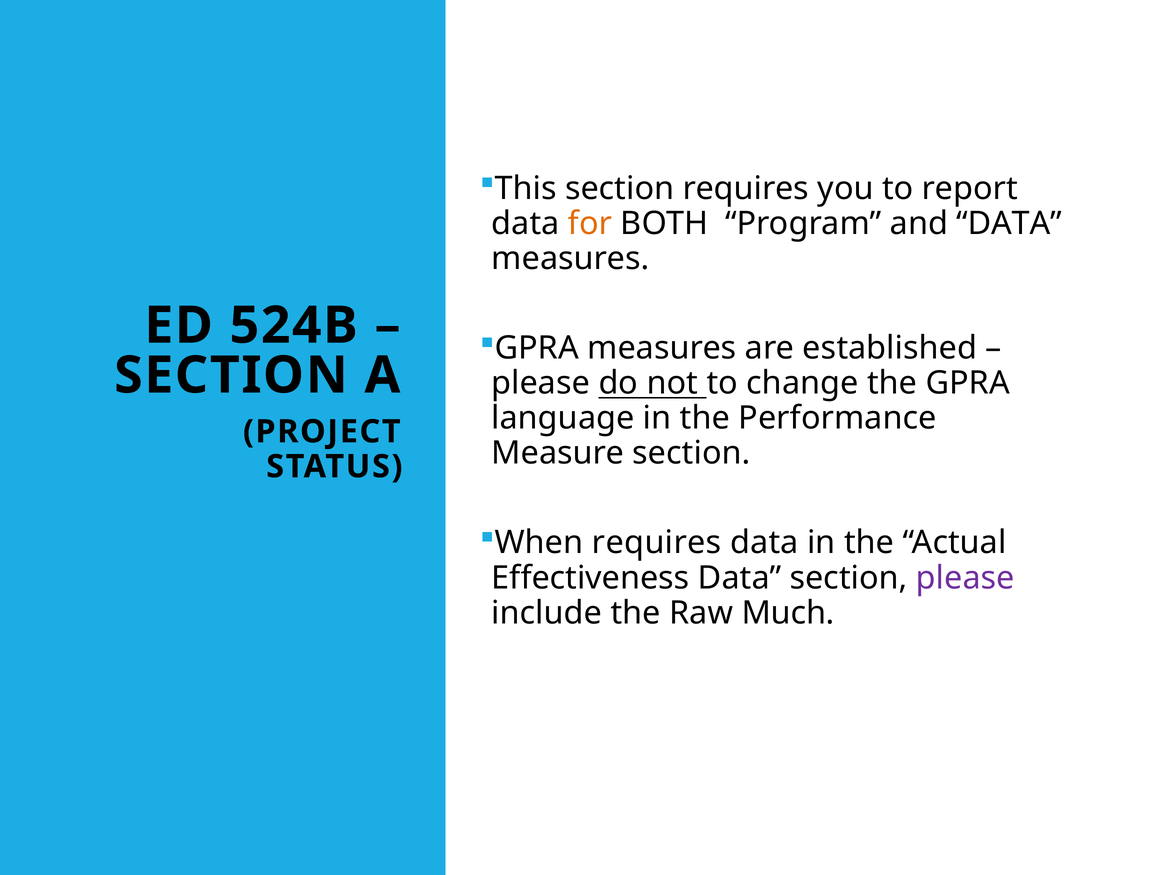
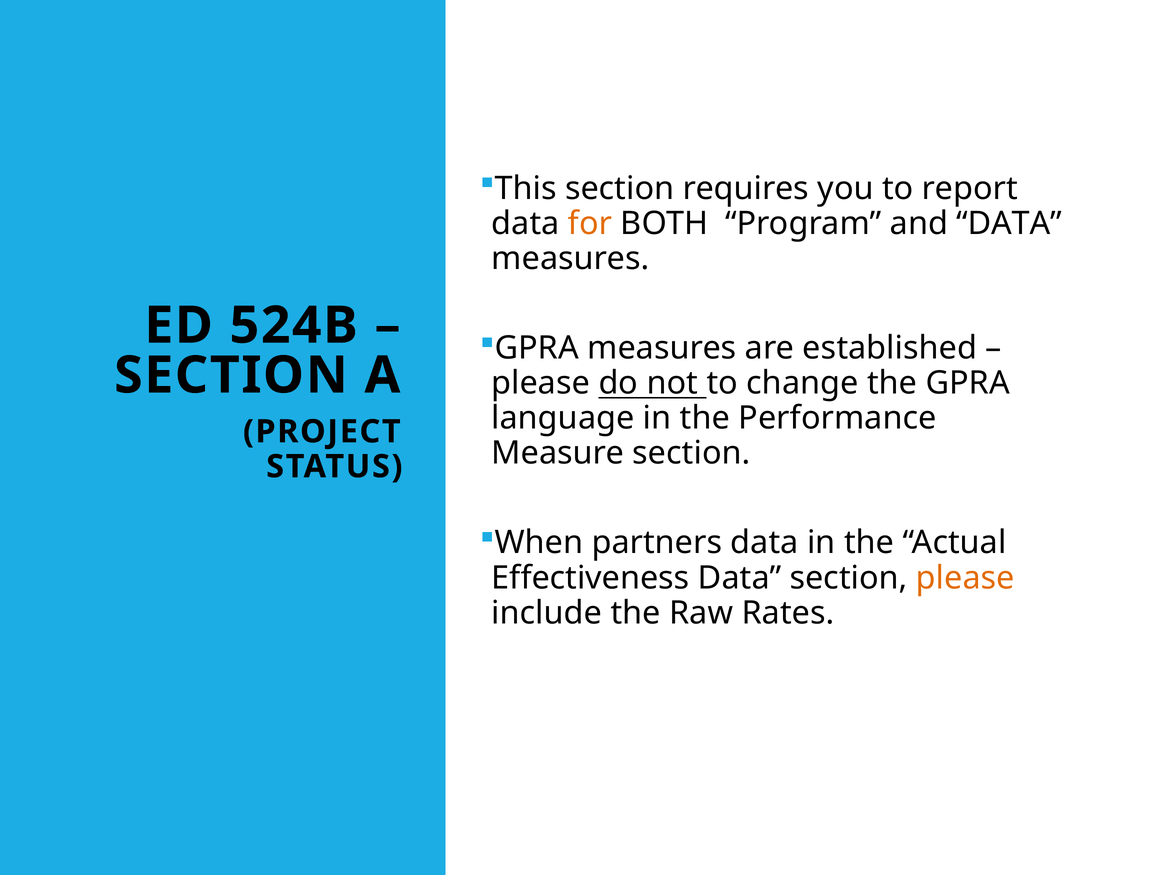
When requires: requires -> partners (657, 543)
please colour: purple -> orange (965, 578)
Much: Much -> Rates (788, 613)
